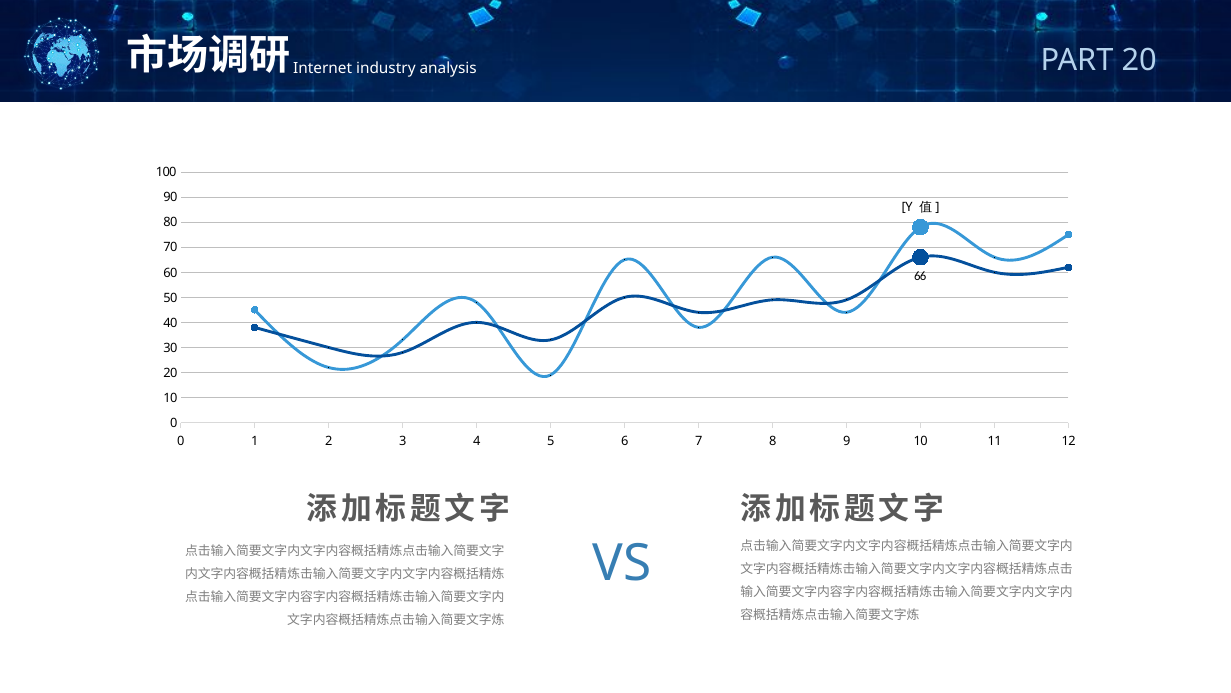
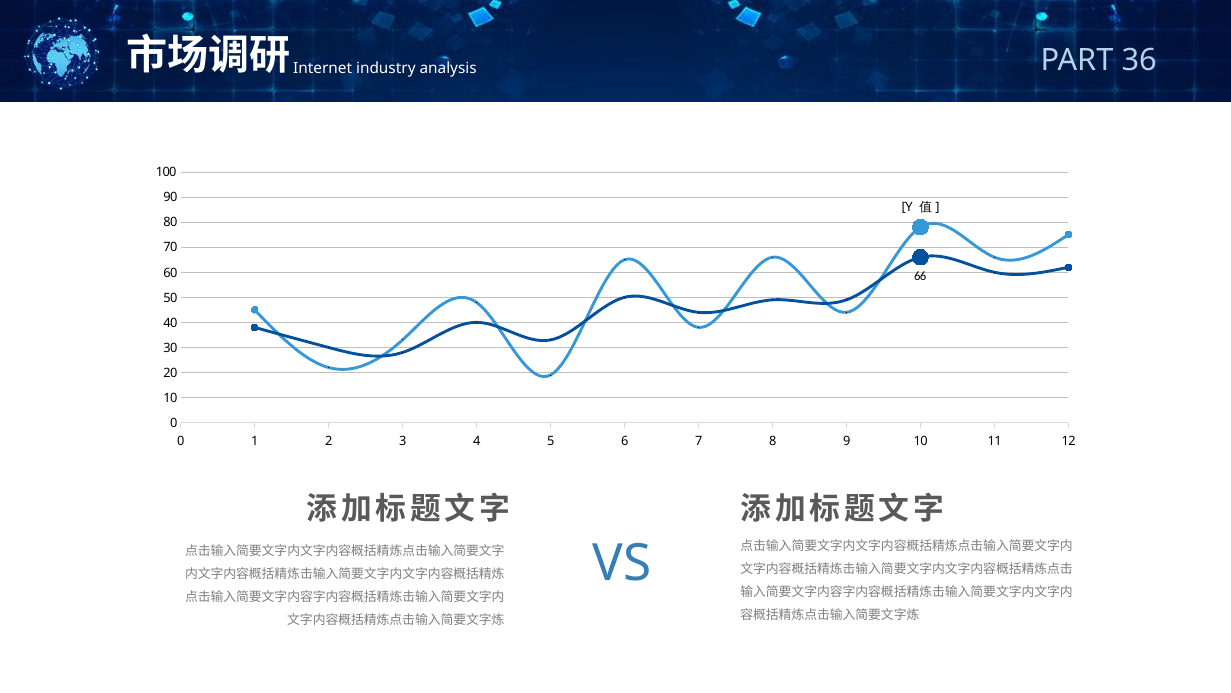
PART 20: 20 -> 36 (1139, 61)
